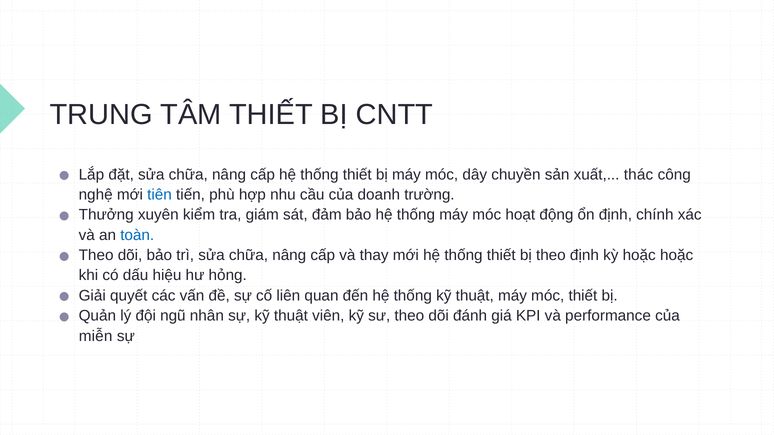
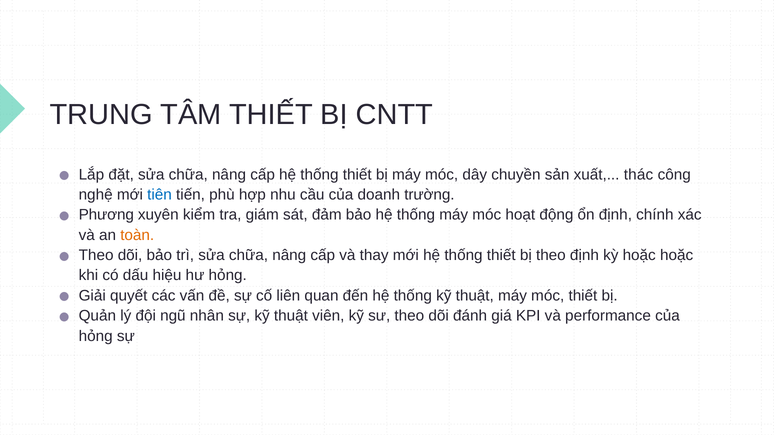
Thưởng: Thưởng -> Phương (106, 215)
toàn colour: blue -> orange (137, 235)
miễn: miễn -> hỏng (96, 336)
